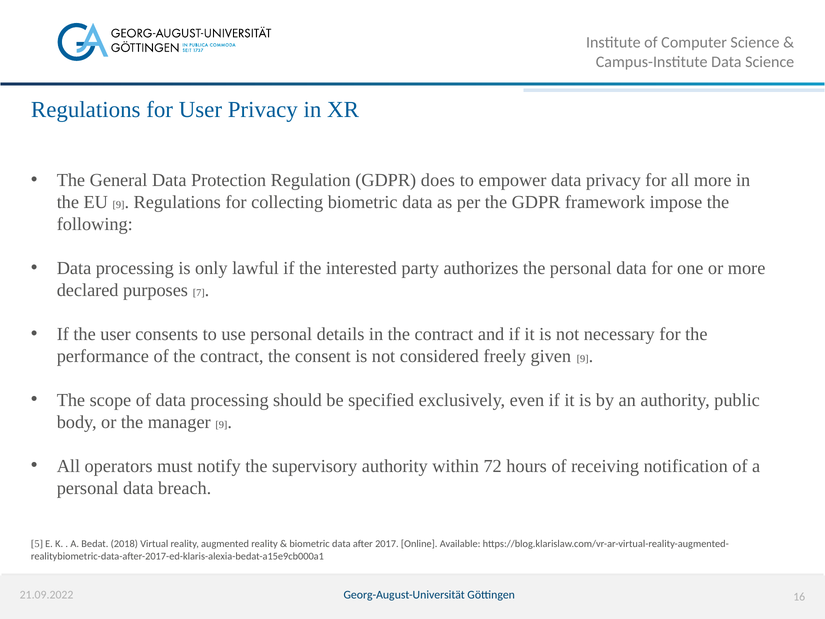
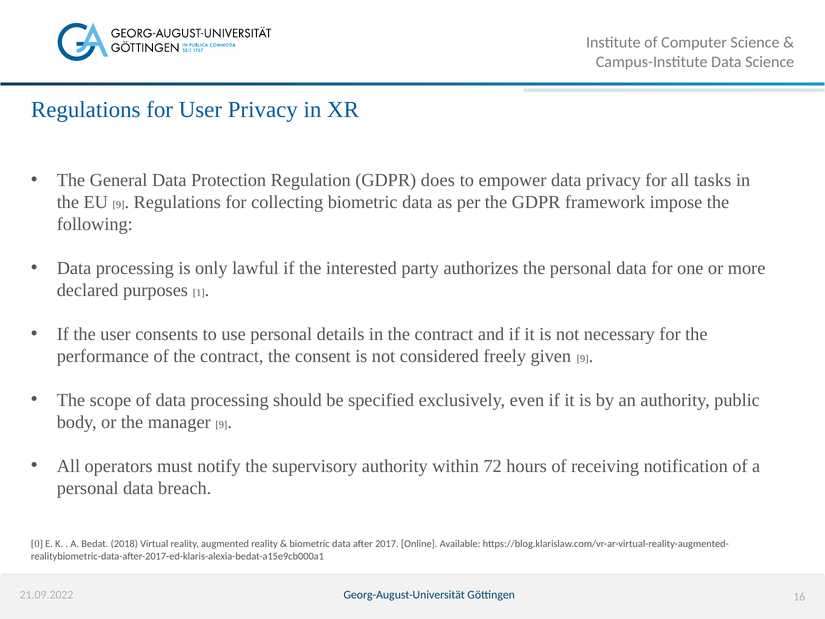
all more: more -> tasks (713, 180)
7: 7 -> 1 (199, 293)
5: 5 -> 0 (37, 544)
